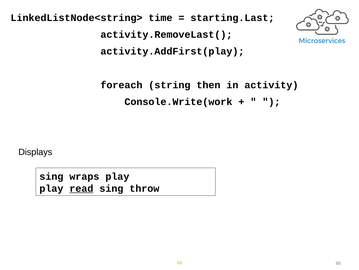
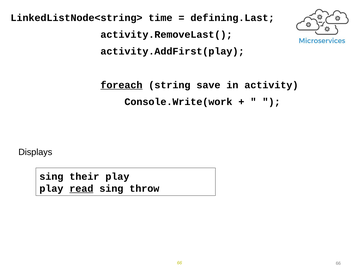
starting.Last: starting.Last -> defining.Last (232, 18)
foreach underline: none -> present (121, 85)
then: then -> save (208, 85)
wraps: wraps -> their (84, 176)
